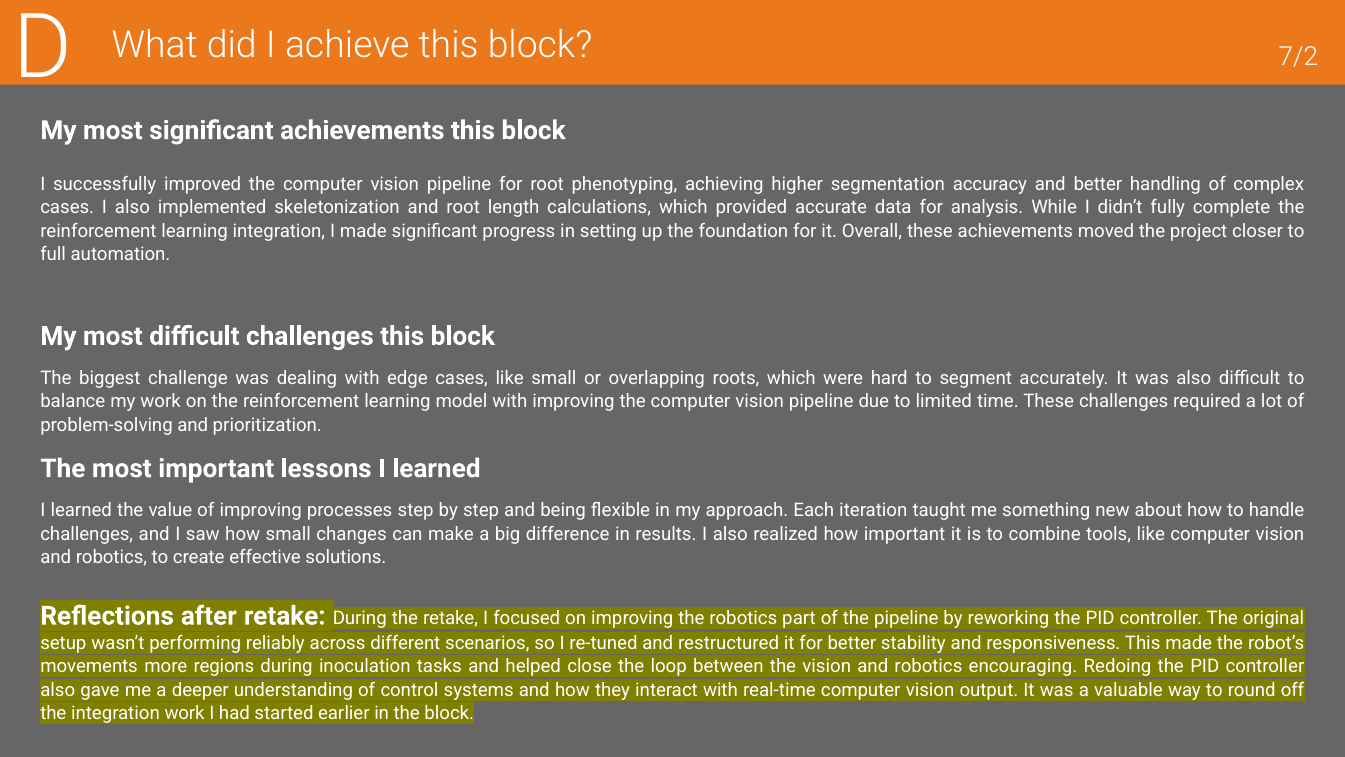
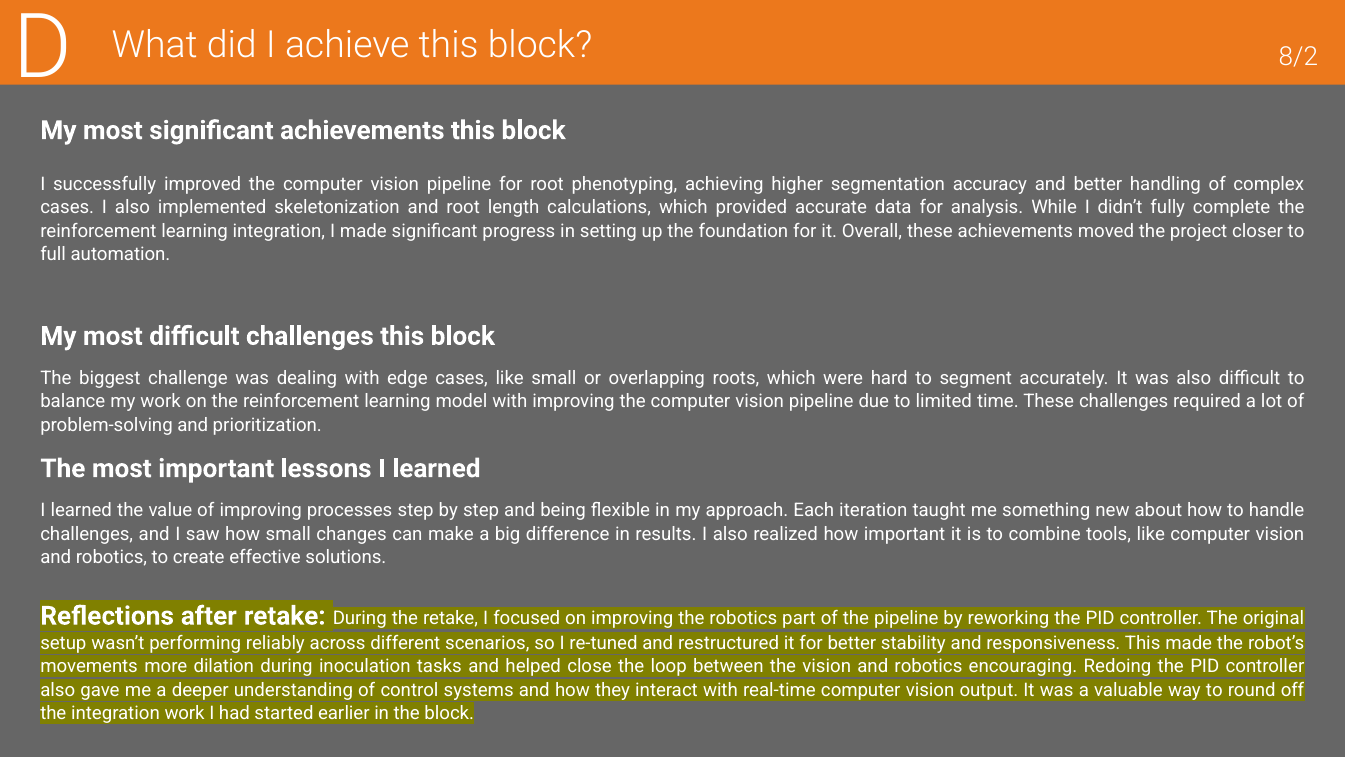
7/2: 7/2 -> 8/2 (1298, 57)
regions: regions -> dilation (224, 666)
